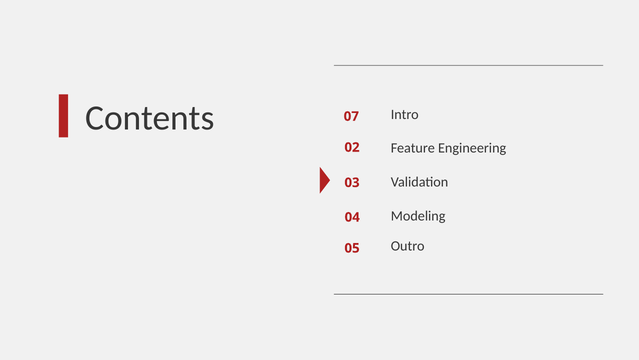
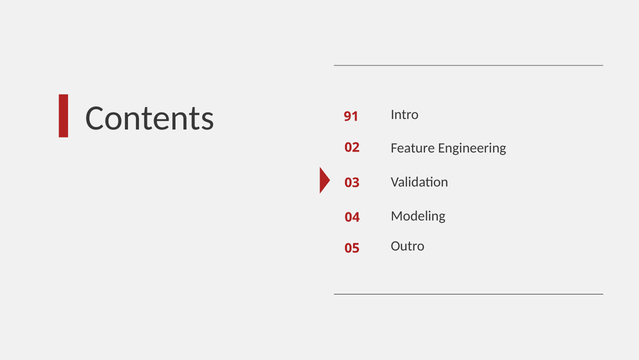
07: 07 -> 91 (351, 116)
